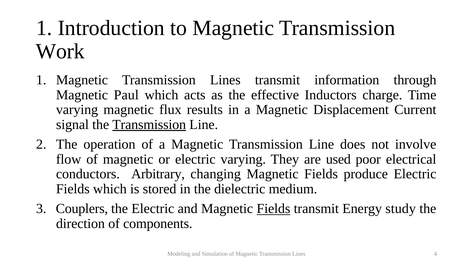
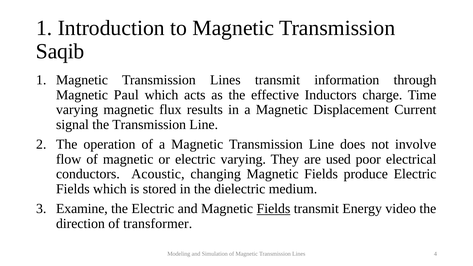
Work: Work -> Saqib (60, 51)
Transmission underline: present -> none (149, 125)
Arbitrary: Arbitrary -> Acoustic (158, 174)
Couplers: Couplers -> Examine (82, 209)
study: study -> video (401, 209)
components: components -> transformer (158, 224)
